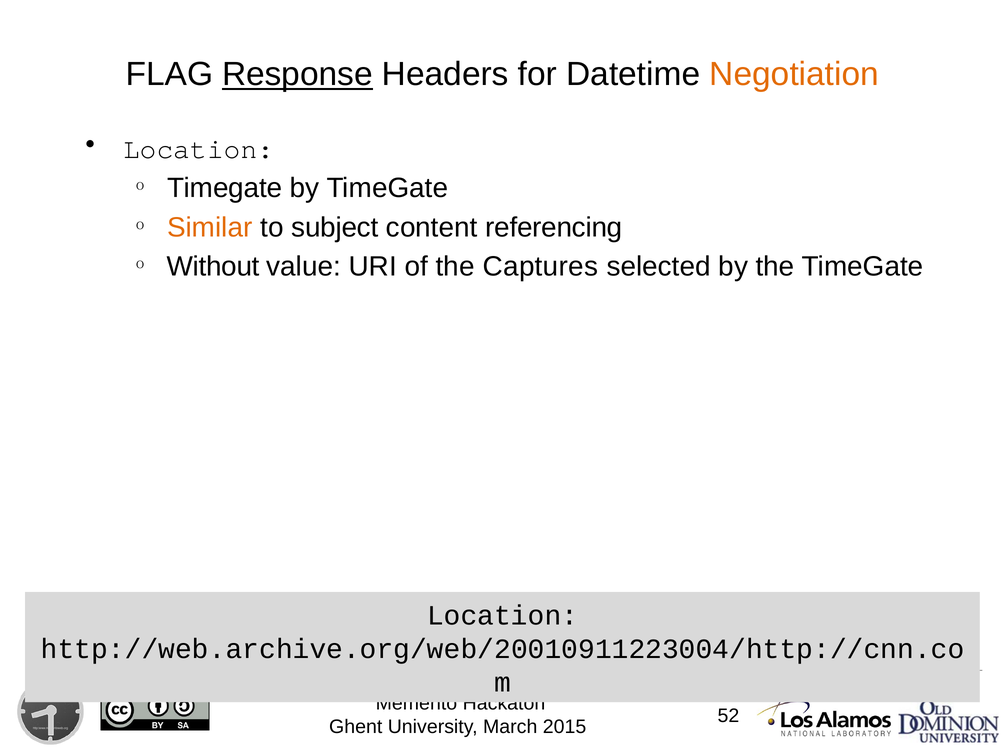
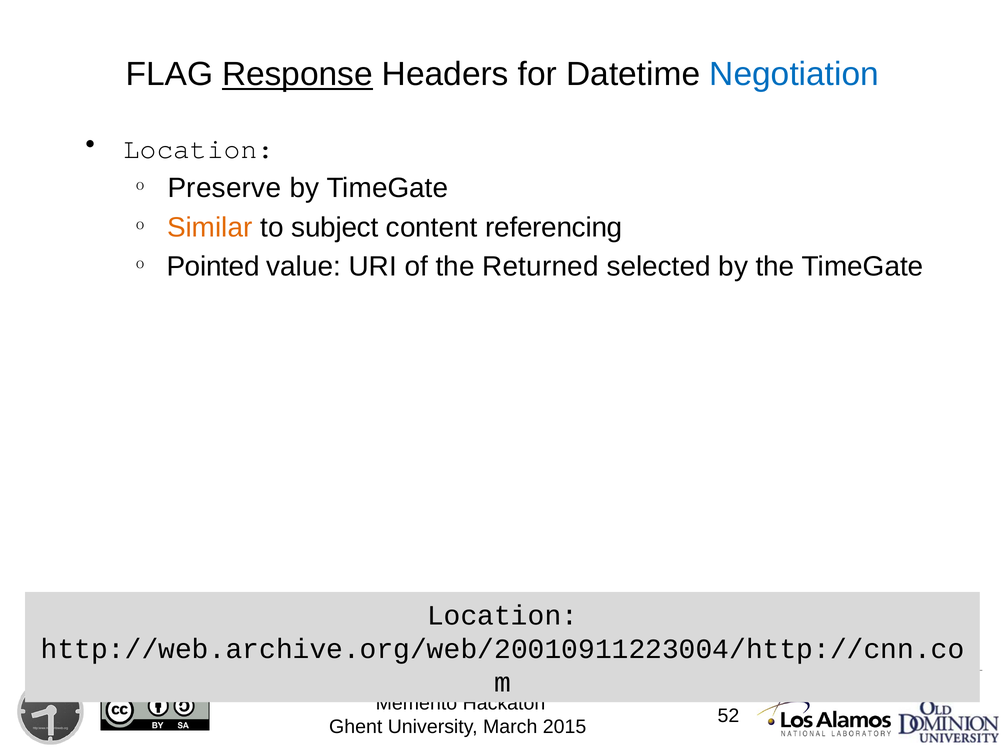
Negotiation colour: orange -> blue (794, 74)
Timegate: Timegate -> Preserve (224, 188)
Without: Without -> Pointed (213, 267)
Captures: Captures -> Returned (540, 267)
